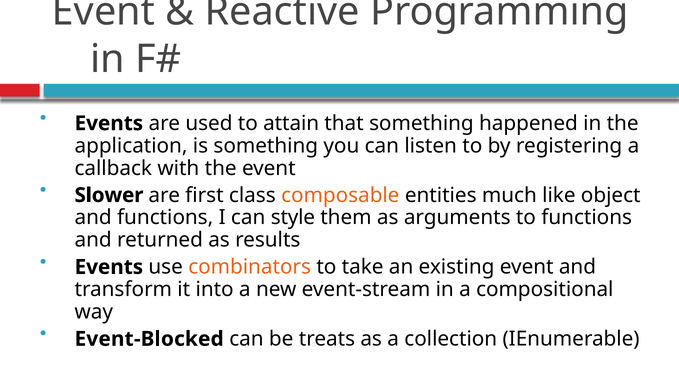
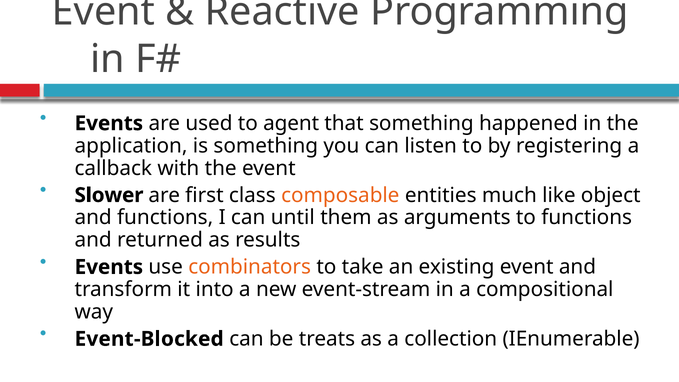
attain: attain -> agent (291, 123)
style: style -> until (293, 218)
